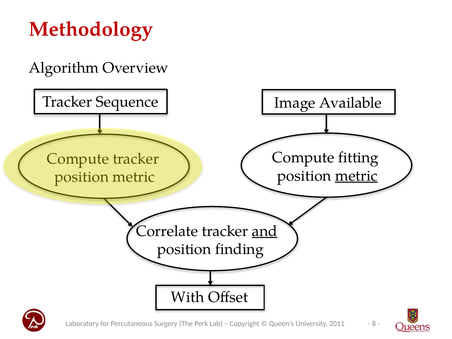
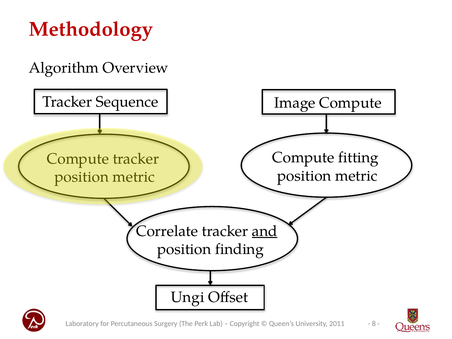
Image Available: Available -> Compute (350, 103)
metric underline: present -> none (356, 176)
With: With -> Ungi (188, 297)
